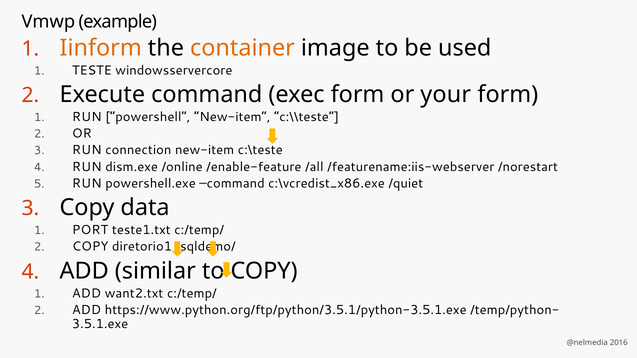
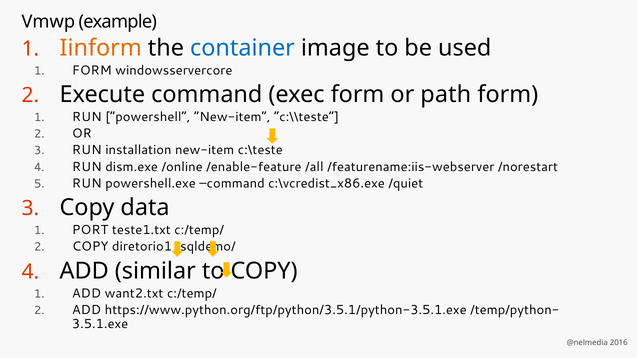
container colour: orange -> blue (242, 48)
TESTE: TESTE -> FORM (92, 70)
your: your -> path (446, 95)
connection: connection -> installation (138, 150)
